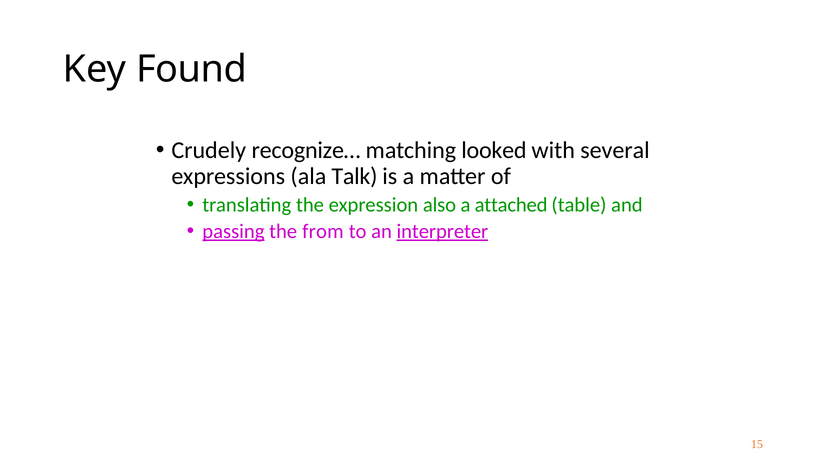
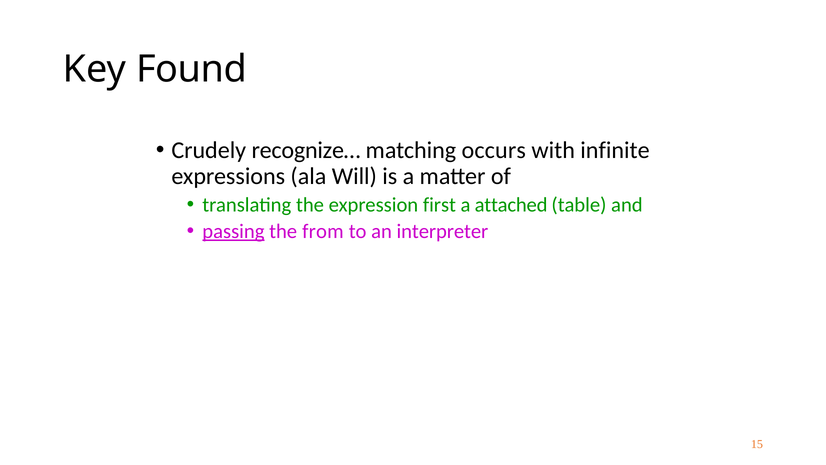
looked: looked -> occurs (494, 150)
several: several -> infinite (615, 150)
Talk: Talk -> Will (354, 176)
also: also -> first (439, 205)
interpreter underline: present -> none (442, 231)
